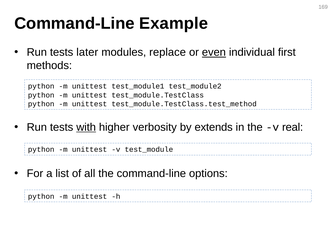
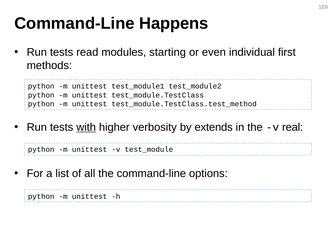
Example: Example -> Happens (174, 23)
later: later -> read (87, 52)
replace: replace -> starting (168, 52)
even underline: present -> none (214, 52)
